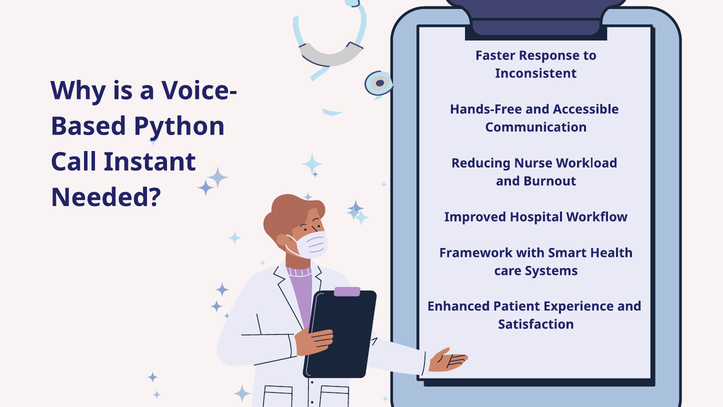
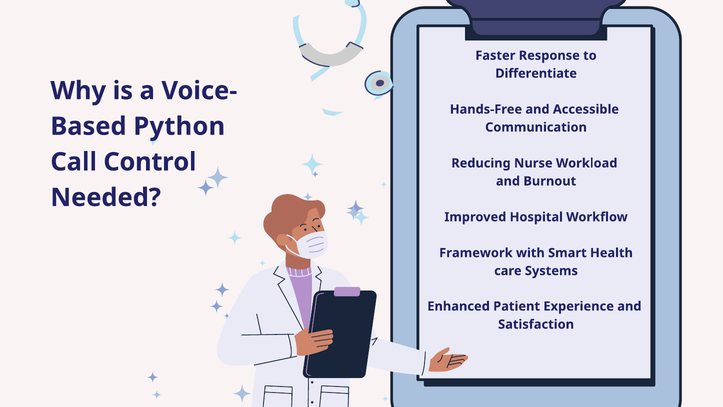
Inconsistent: Inconsistent -> Differentiate (536, 73)
Instant: Instant -> Control (150, 162)
